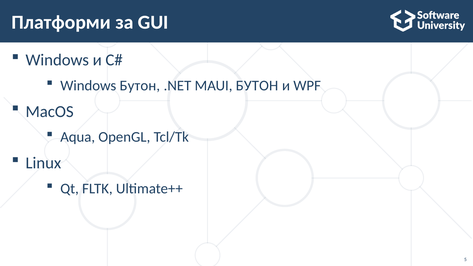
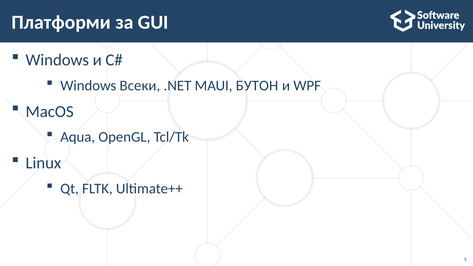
Windows Бутон: Бутон -> Всеки (140, 86)
